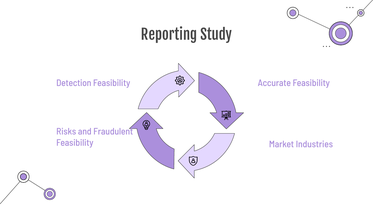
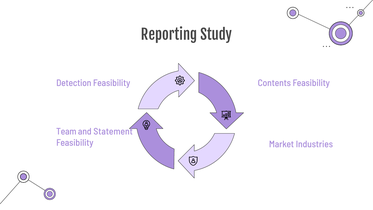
Accurate: Accurate -> Contents (274, 83)
Risks: Risks -> Team (66, 131)
Fraudulent: Fraudulent -> Statement (113, 131)
